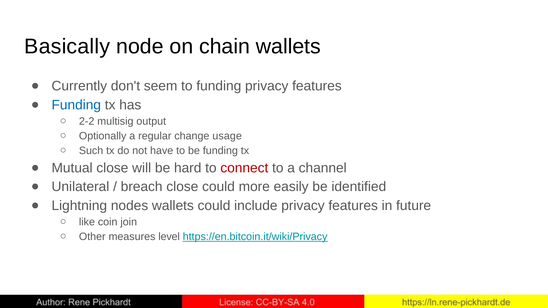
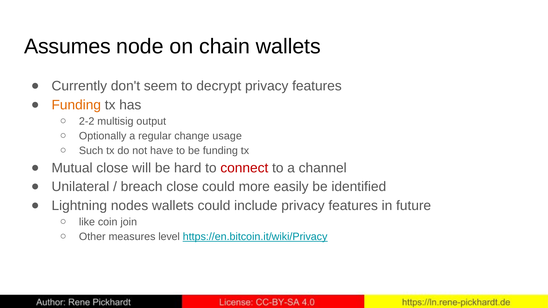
Basically: Basically -> Assumes (67, 46)
to funding: funding -> decrypt (219, 86)
Funding colour: blue -> orange (76, 105)
